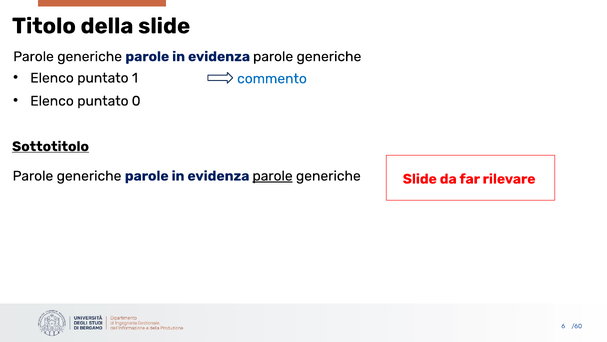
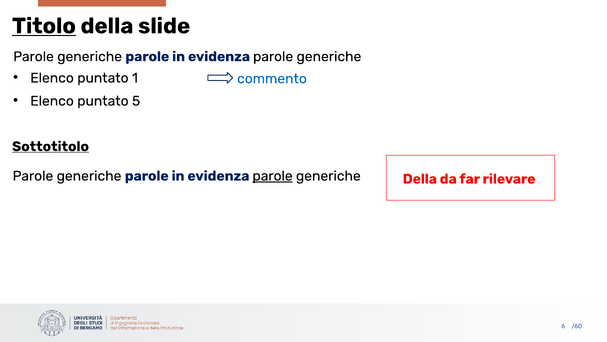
Titolo underline: none -> present (44, 26)
0: 0 -> 5 (136, 101)
Slide: Slide -> Della (420, 179)
